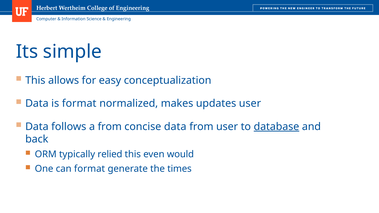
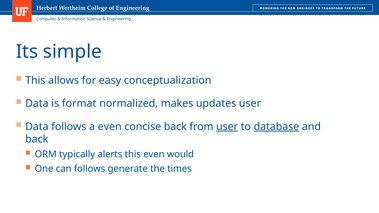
a from: from -> even (110, 127)
concise data: data -> back (175, 127)
user underline: none -> present (227, 127)
relied: relied -> alerts (110, 154)
can format: format -> follows (90, 169)
